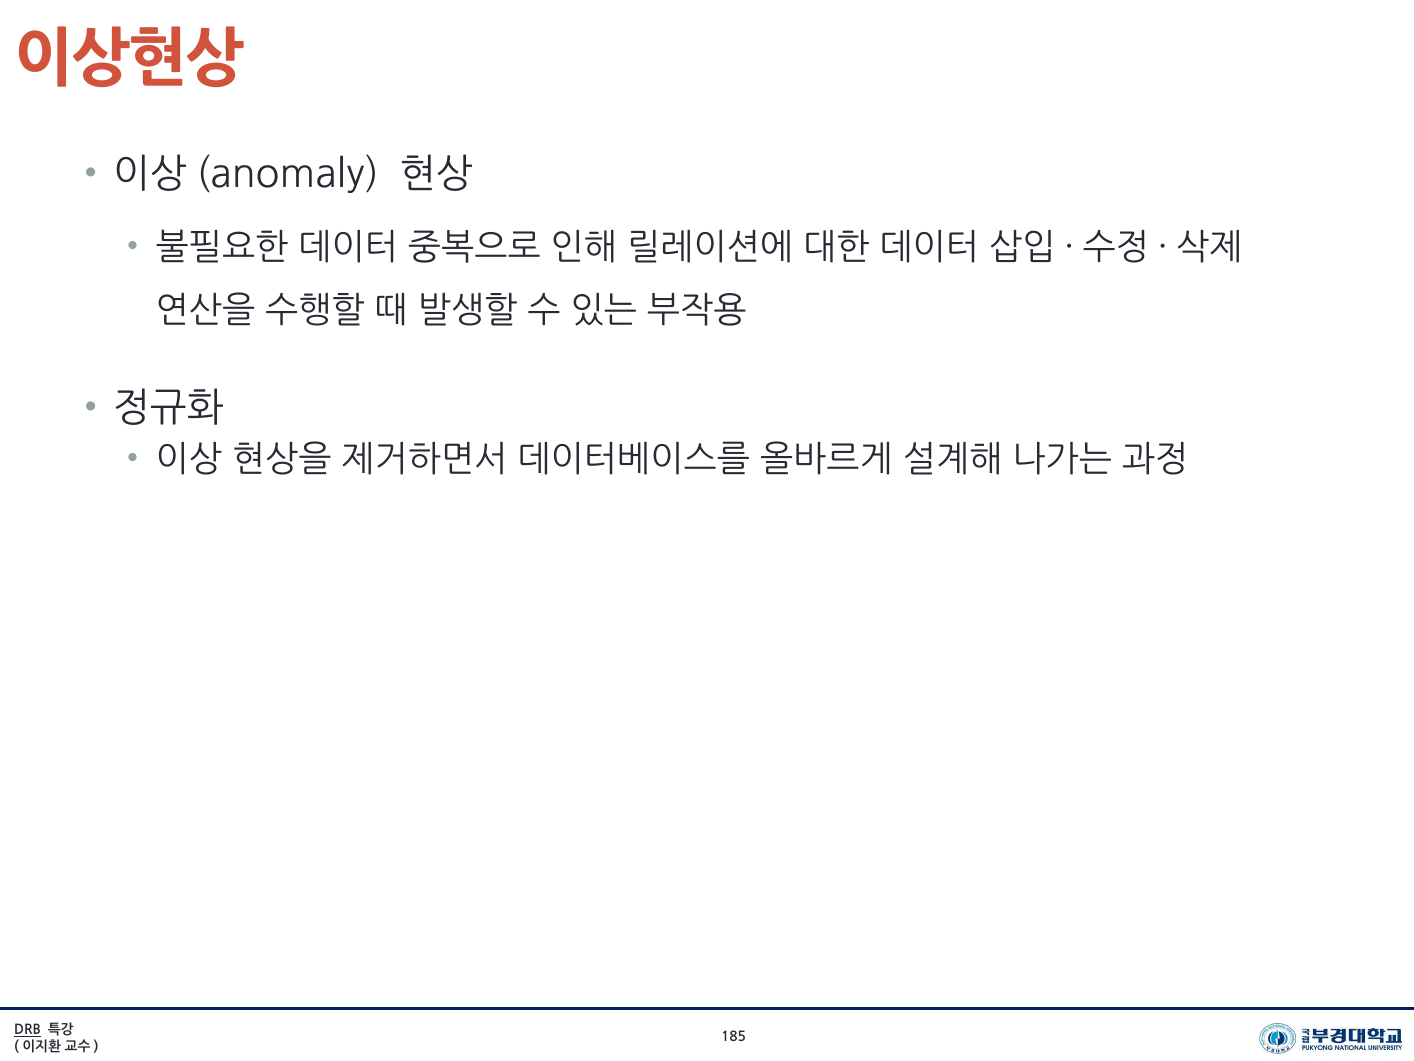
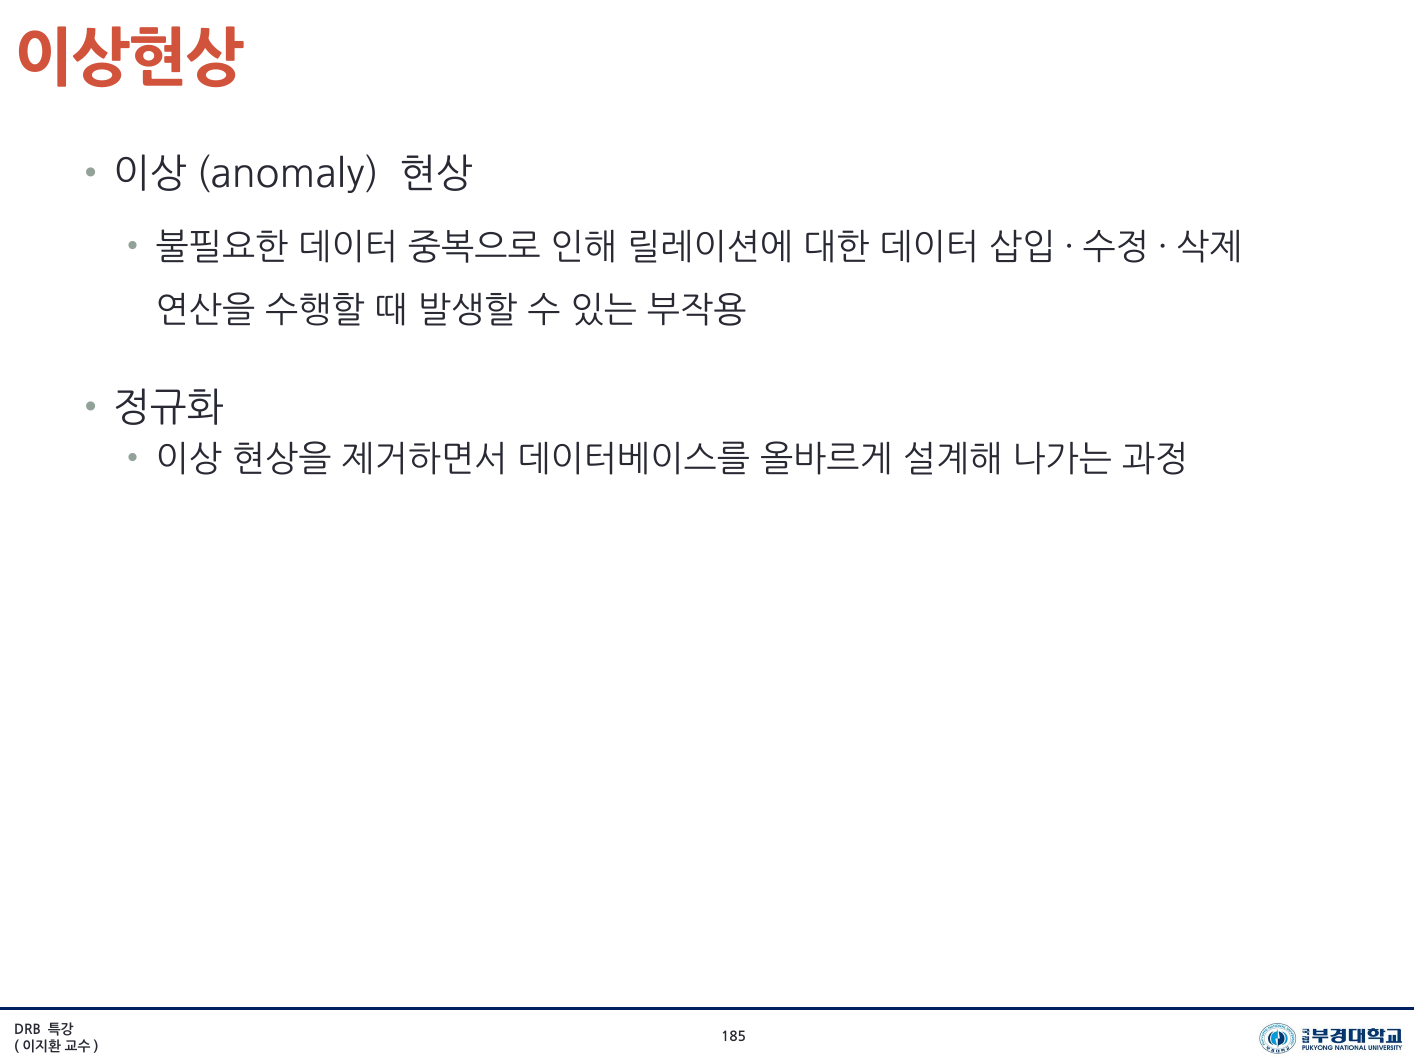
DRB underline: present -> none (28, 1030)
